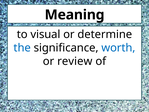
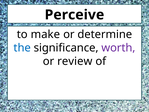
Meaning: Meaning -> Perceive (74, 15)
visual: visual -> make (45, 34)
worth colour: blue -> purple (118, 48)
